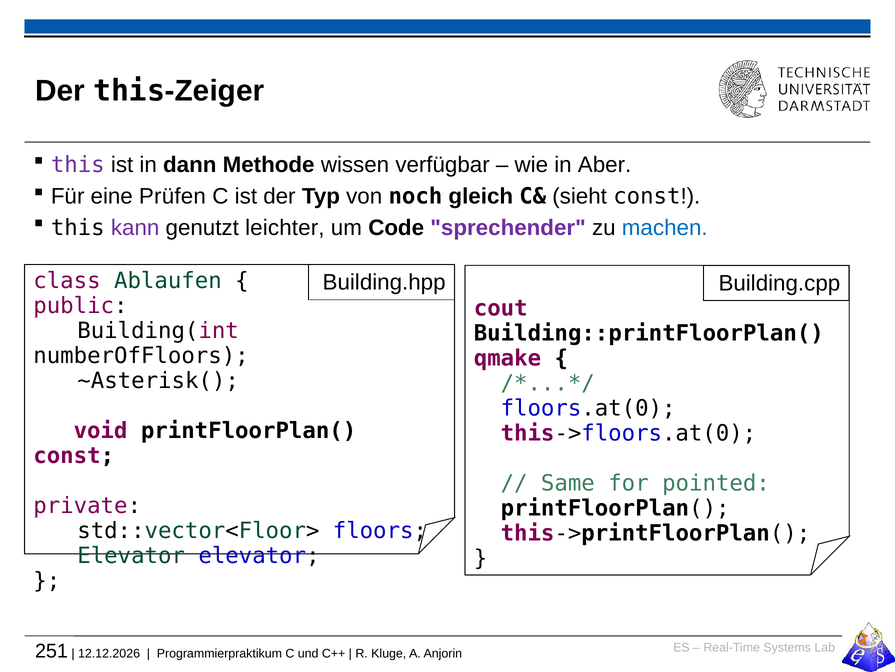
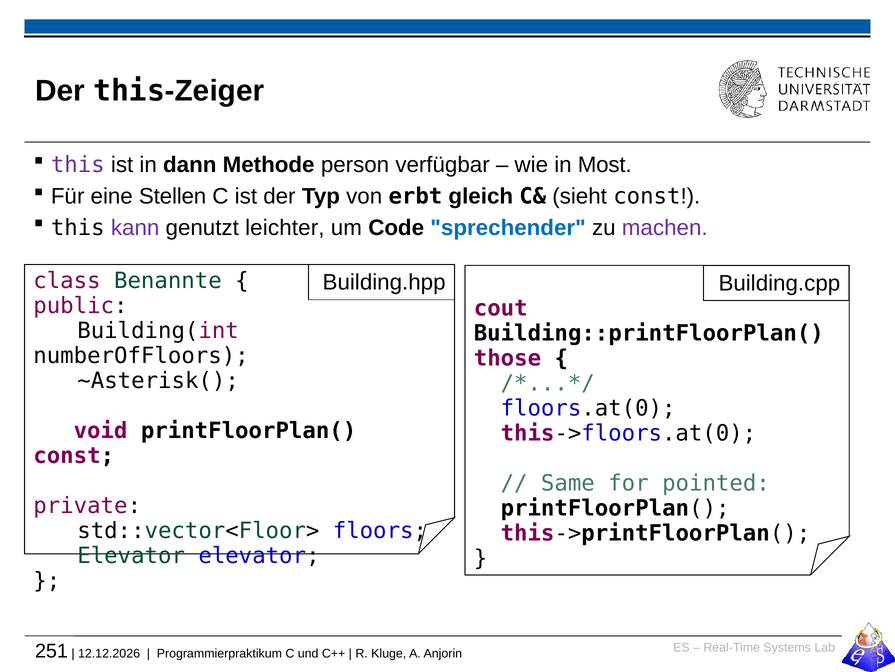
wissen: wissen -> person (355, 165)
Aber: Aber -> Most (605, 165)
Prüfen: Prüfen -> Stellen (173, 196)
noch: noch -> erbt (415, 196)
sprechender colour: purple -> blue (508, 227)
machen colour: blue -> purple (665, 227)
Ablaufen: Ablaufen -> Benannte (168, 280)
qmake: qmake -> those (507, 358)
